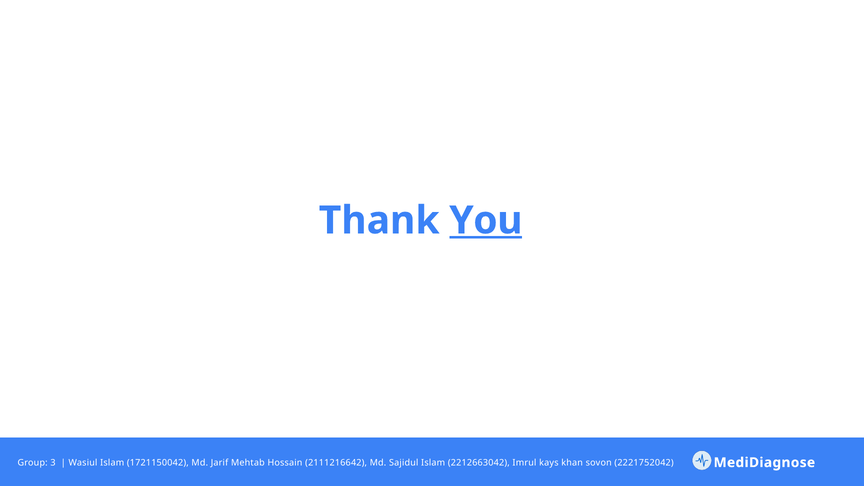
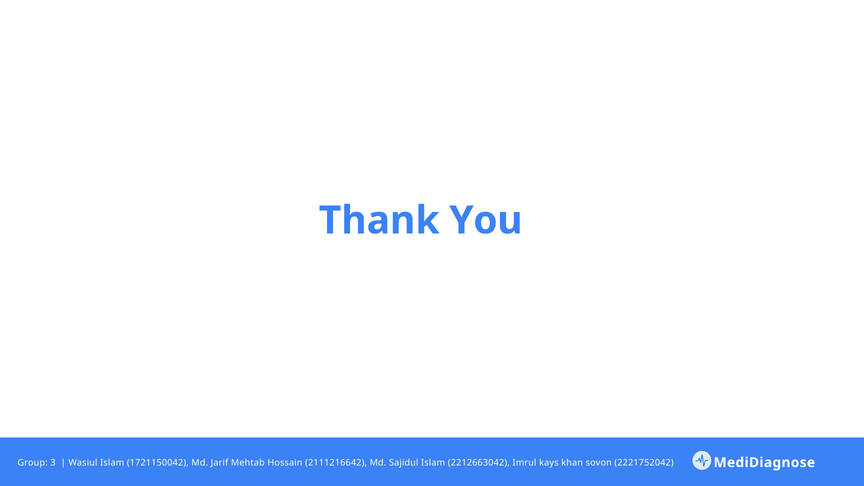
You underline: present -> none (486, 221)
